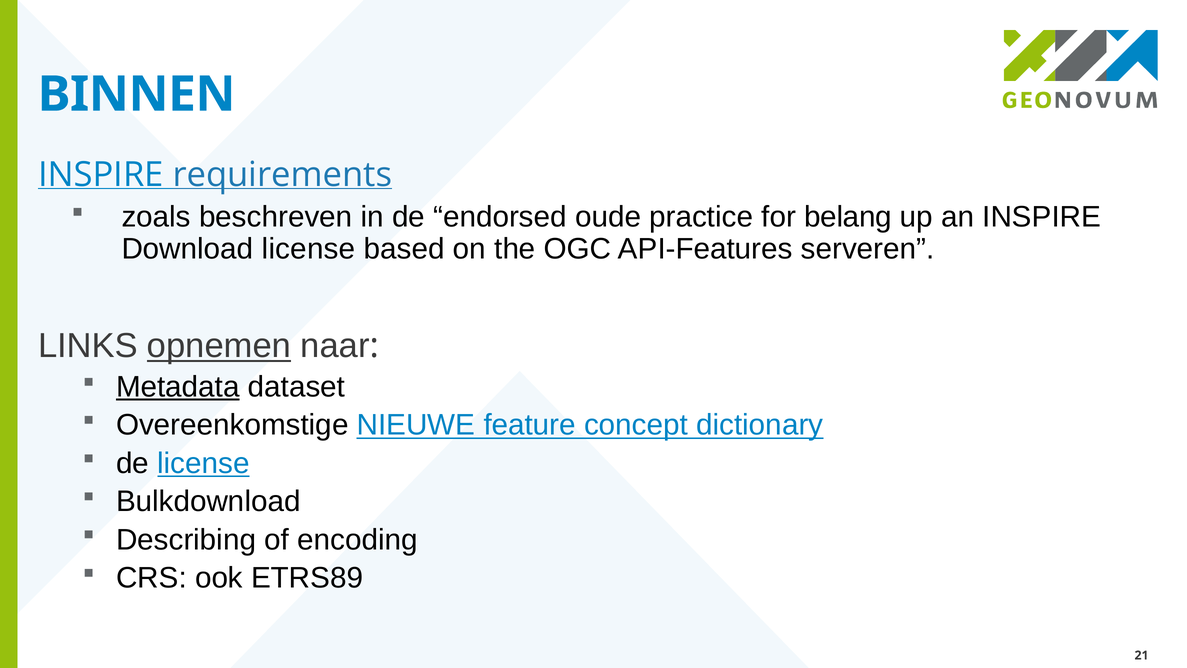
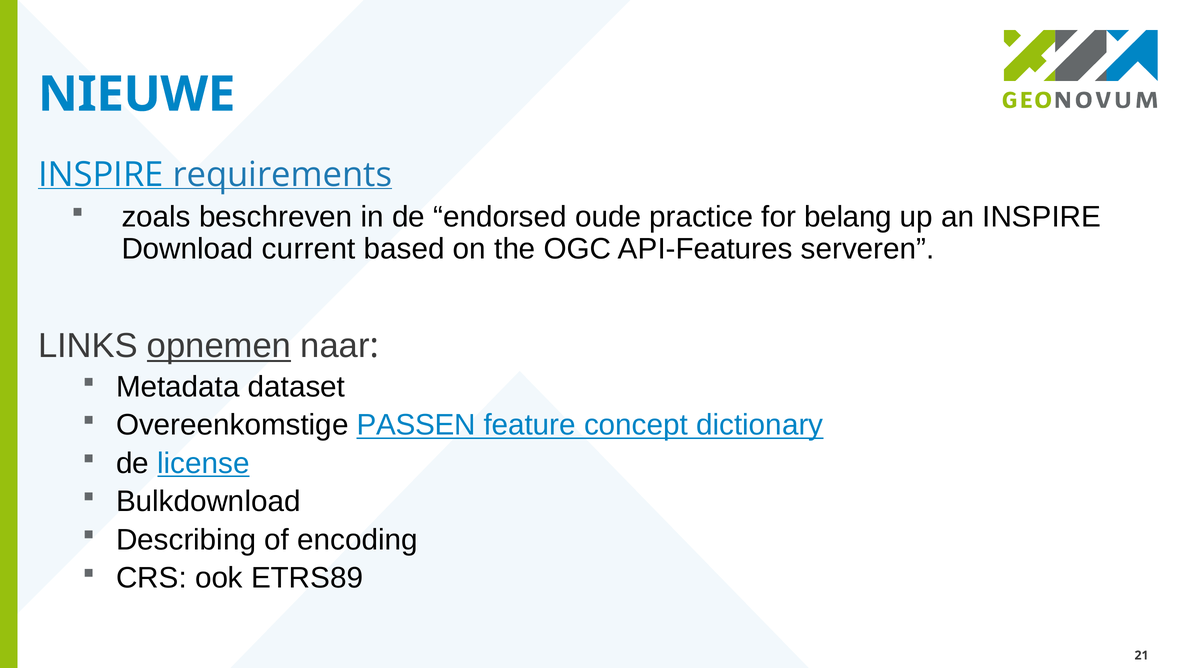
BINNEN: BINNEN -> NIEUWE (137, 94)
Download license: license -> current (309, 249)
Metadata underline: present -> none (178, 387)
NIEUWE: NIEUWE -> PASSEN (416, 425)
